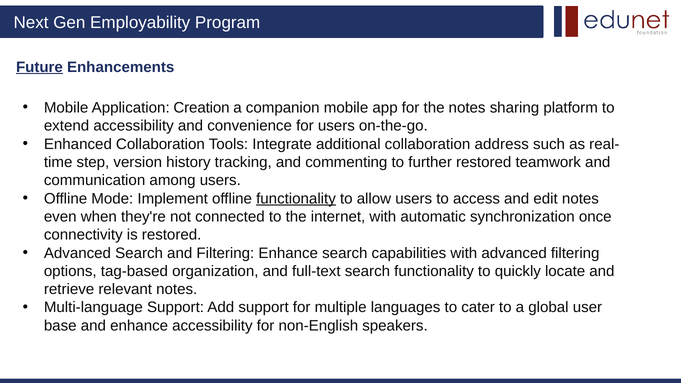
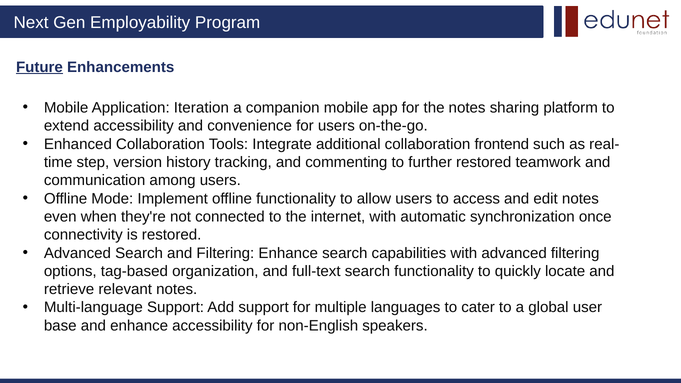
Creation: Creation -> Iteration (201, 108)
address: address -> frontend (502, 144)
functionality underline: present -> none (296, 199)
